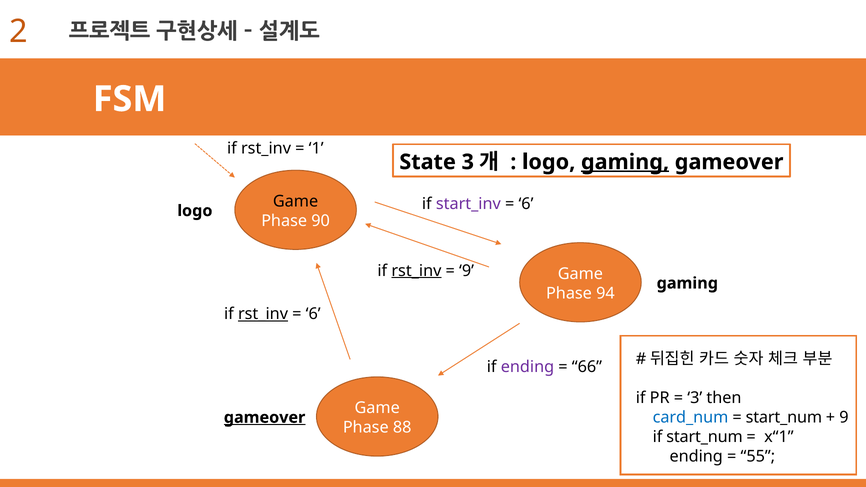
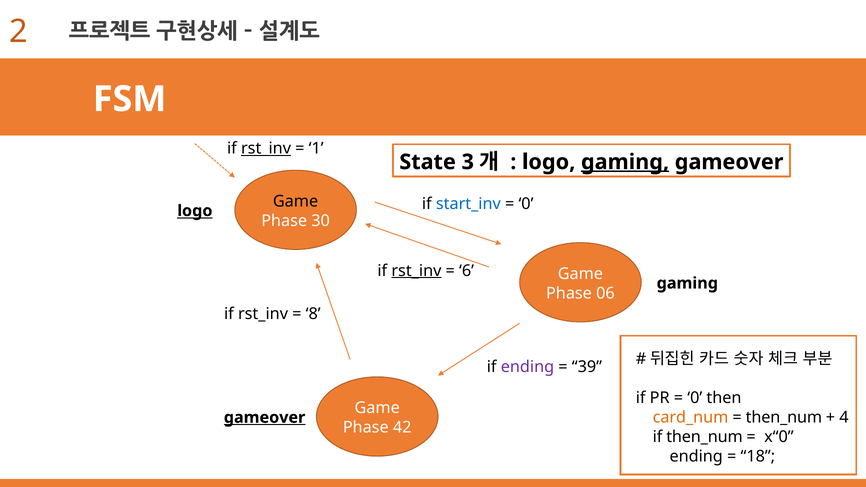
rst_inv underline: none -> present (266, 149)
start_inv colour: purple -> blue (468, 204)
6: 6 -> 0 (526, 204)
logo underline: none -> present (195, 211)
90: 90 -> 30 (321, 221)
9: 9 -> 6 (467, 271)
94: 94 -> 06 (605, 293)
rst_inv underline: present -> none (263, 314)
6: 6 -> 8 (313, 314)
66: 66 -> 39 (587, 367)
3: 3 -> 0 (695, 398)
card_num colour: blue -> orange (690, 417)
start_num: start_num -> then_num (784, 417)
9: 9 -> 4 (844, 417)
88: 88 -> 42 (402, 427)
if start_num: start_num -> then_num (705, 437)
x“1: x“1 -> x“0 (779, 437)
55: 55 -> 18 (758, 456)
